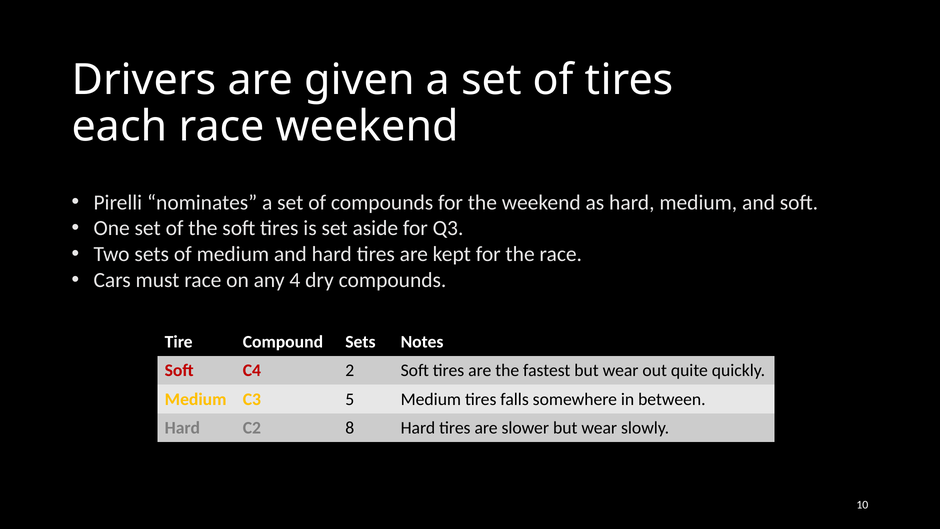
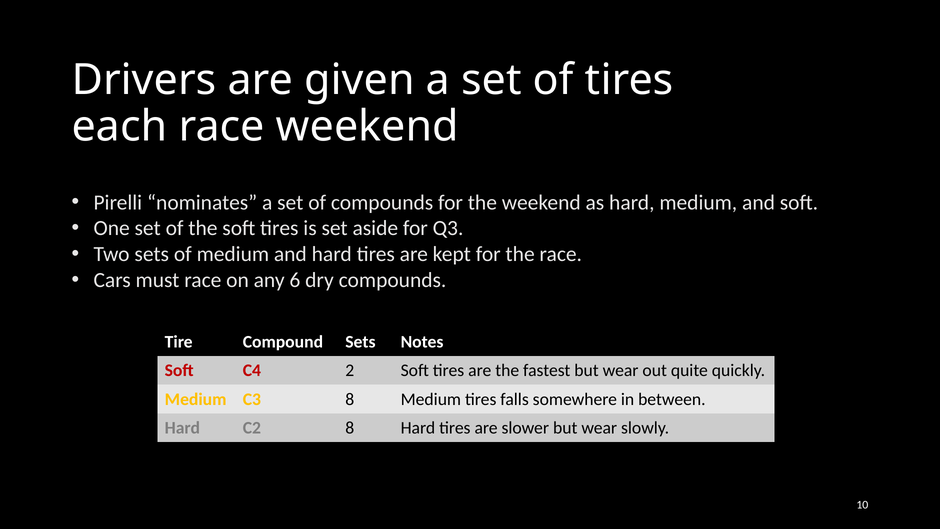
4: 4 -> 6 (295, 280)
C3 5: 5 -> 8 (350, 399)
